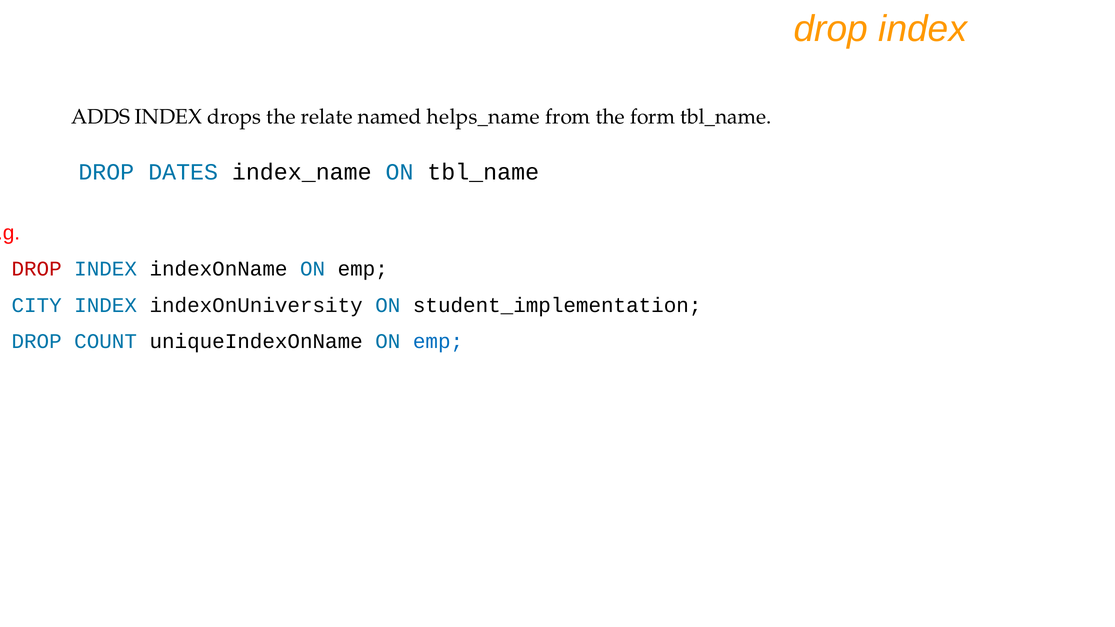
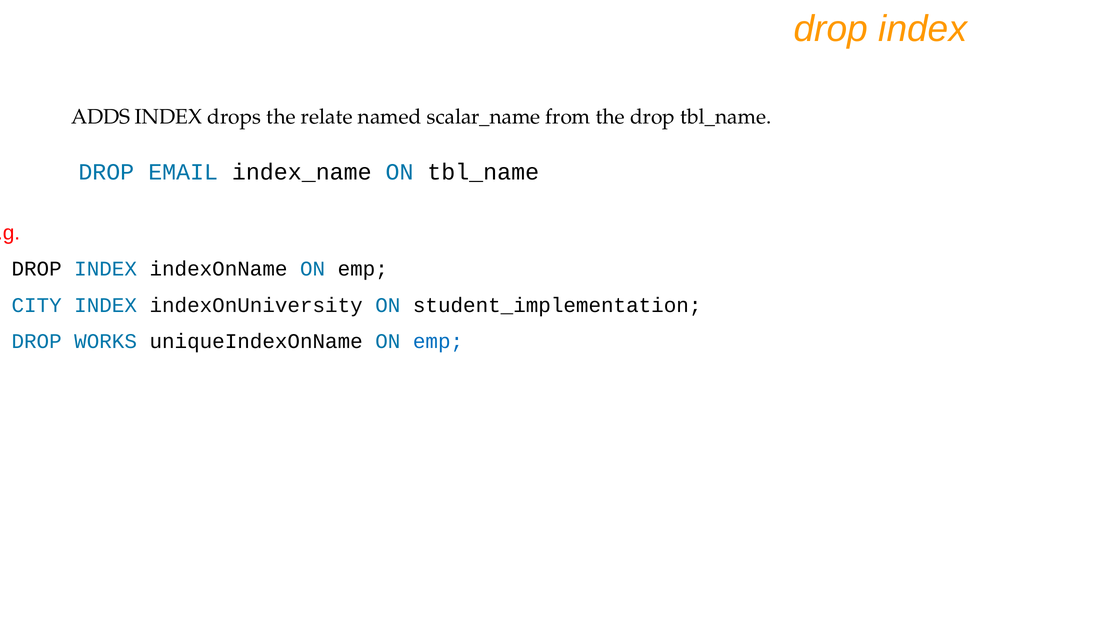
helps_name: helps_name -> scalar_name (484, 117)
the form: form -> drop (653, 117)
DATES: DATES -> EMAIL (183, 172)
DROP colour: red -> black (37, 269)
COUNT: COUNT -> WORKS (106, 342)
